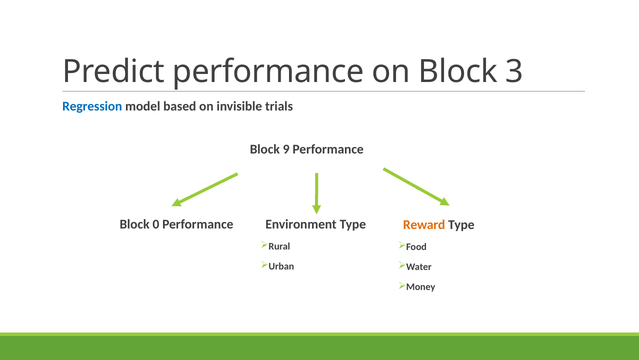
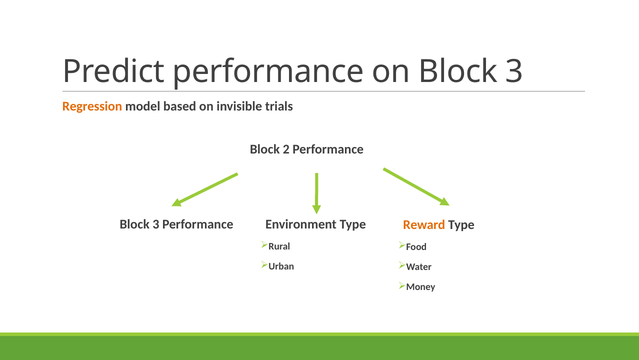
Regression colour: blue -> orange (92, 106)
9: 9 -> 2 (286, 149)
0: 0 -> 3 (156, 224)
